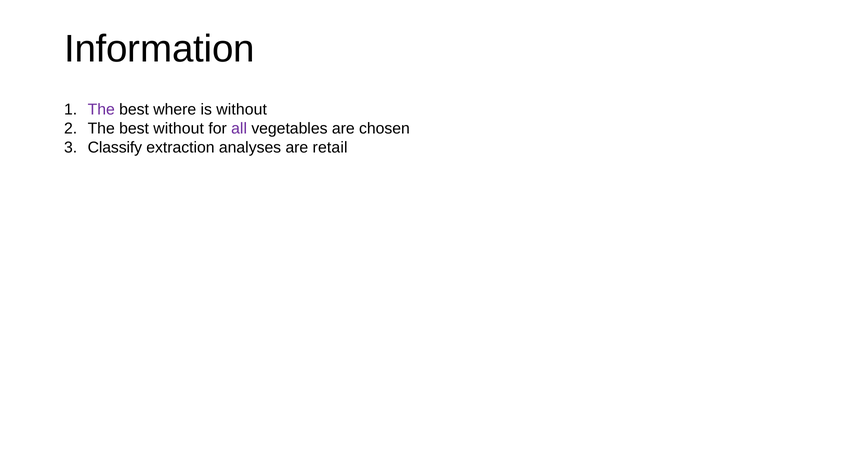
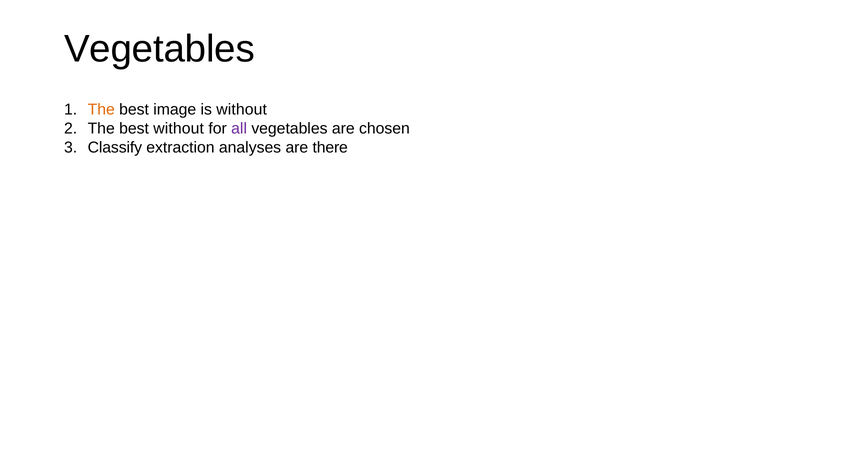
Information: Information -> Vegetables (159, 49)
The colour: purple -> orange (101, 110)
where: where -> image (175, 110)
retail: retail -> there (330, 147)
